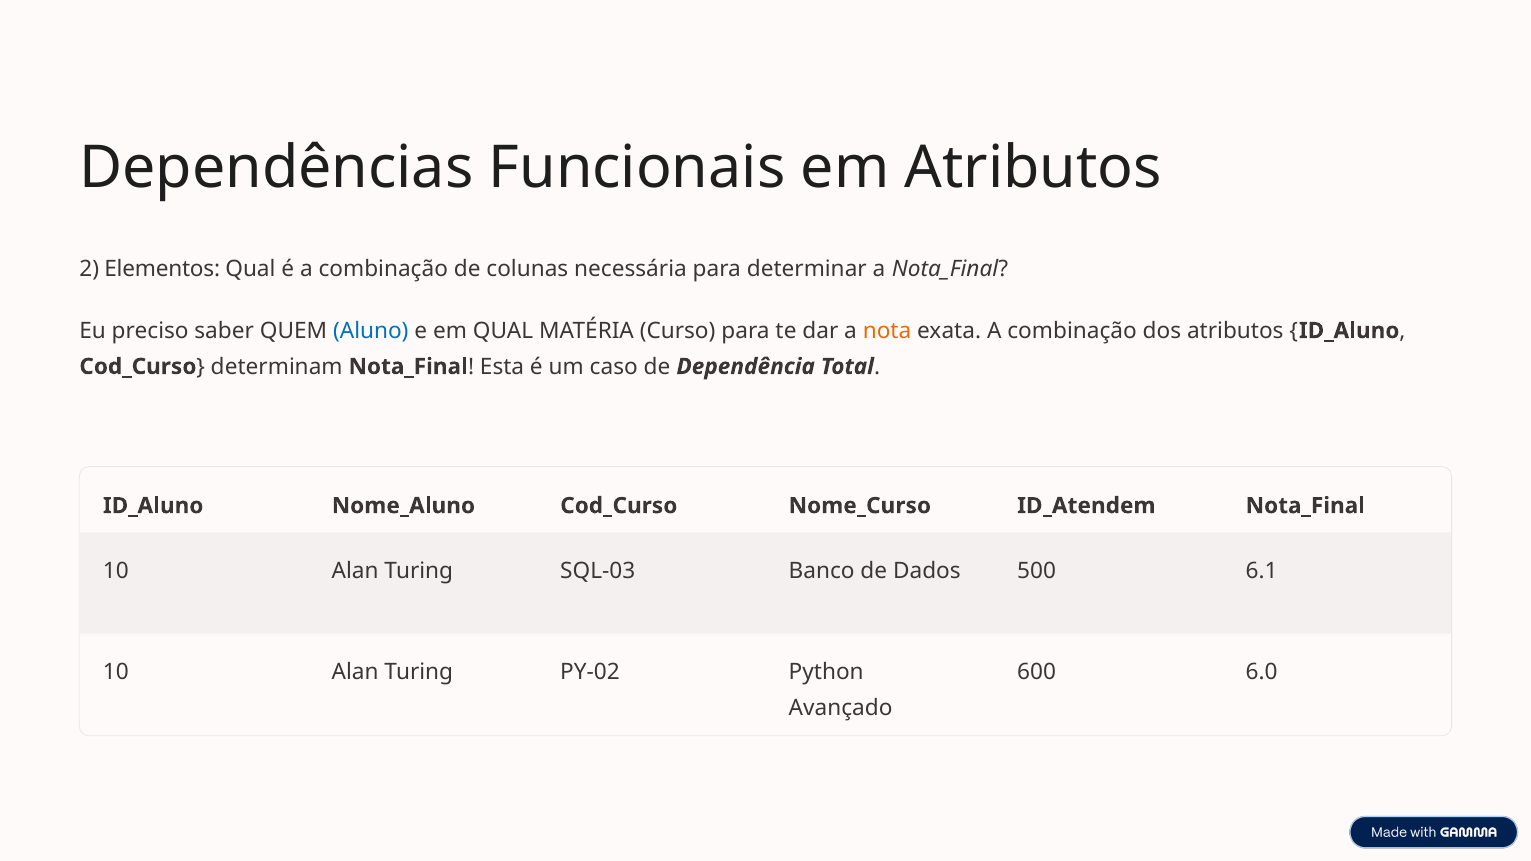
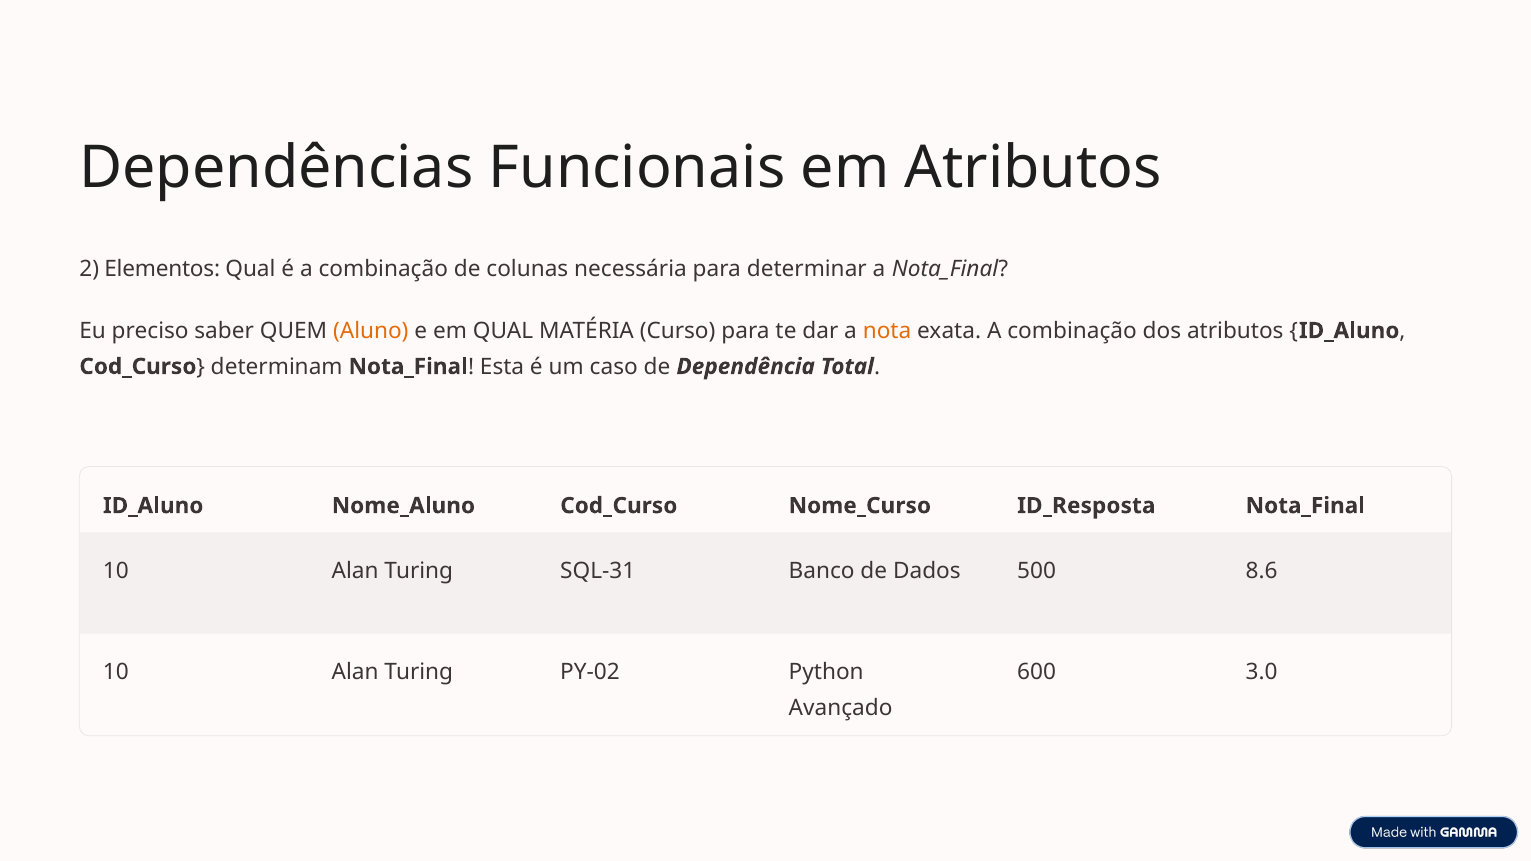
Aluno colour: blue -> orange (371, 331)
ID_Atendem: ID_Atendem -> ID_Resposta (1086, 506)
SQL-03: SQL-03 -> SQL-31 (598, 571)
6.1: 6.1 -> 8.6 (1262, 571)
6.0: 6.0 -> 3.0 (1262, 672)
